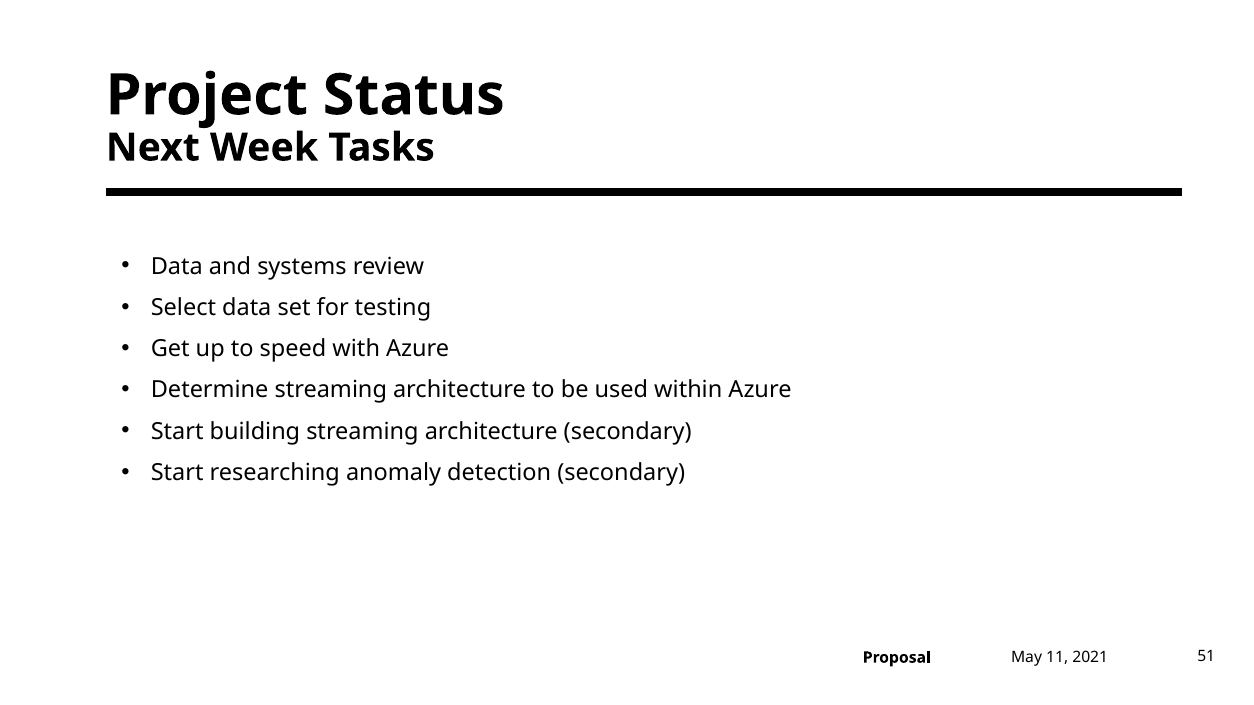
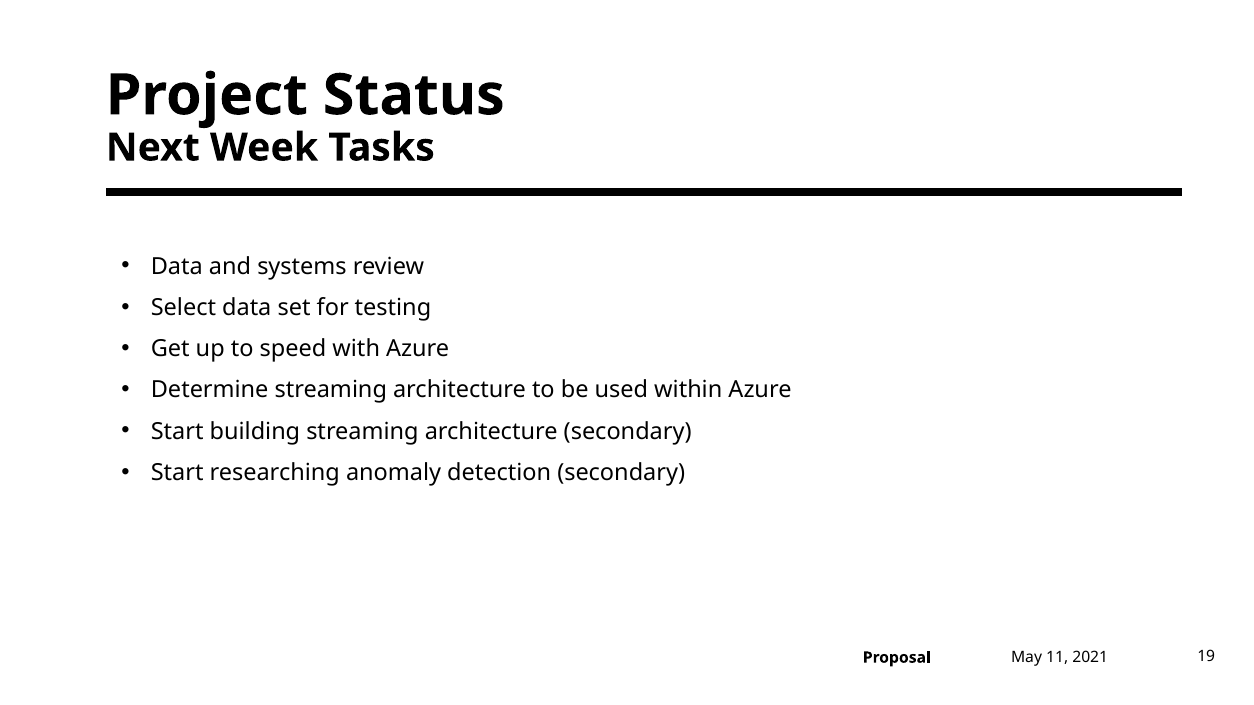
51: 51 -> 19 (1206, 656)
